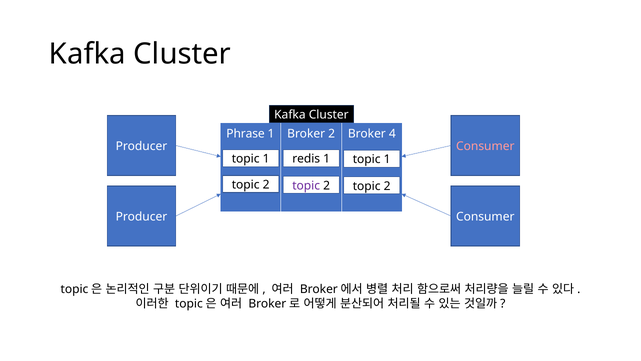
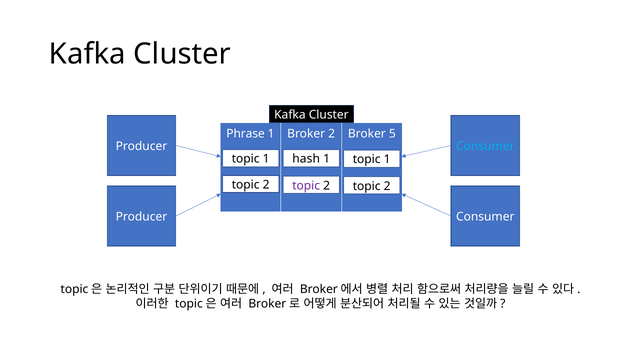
4: 4 -> 5 (392, 134)
Consumer colour: pink -> light blue (485, 146)
redis: redis -> hash (306, 159)
